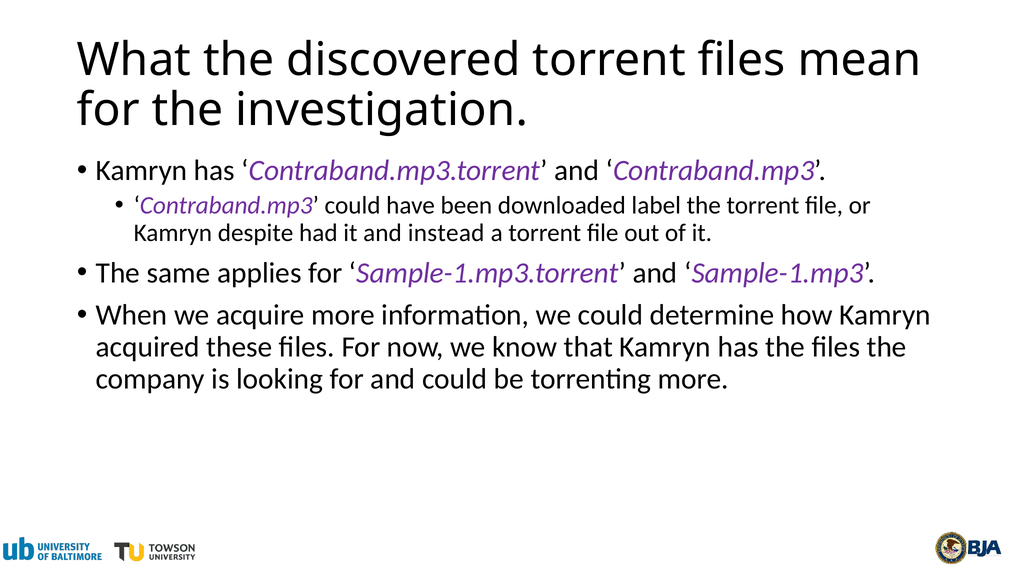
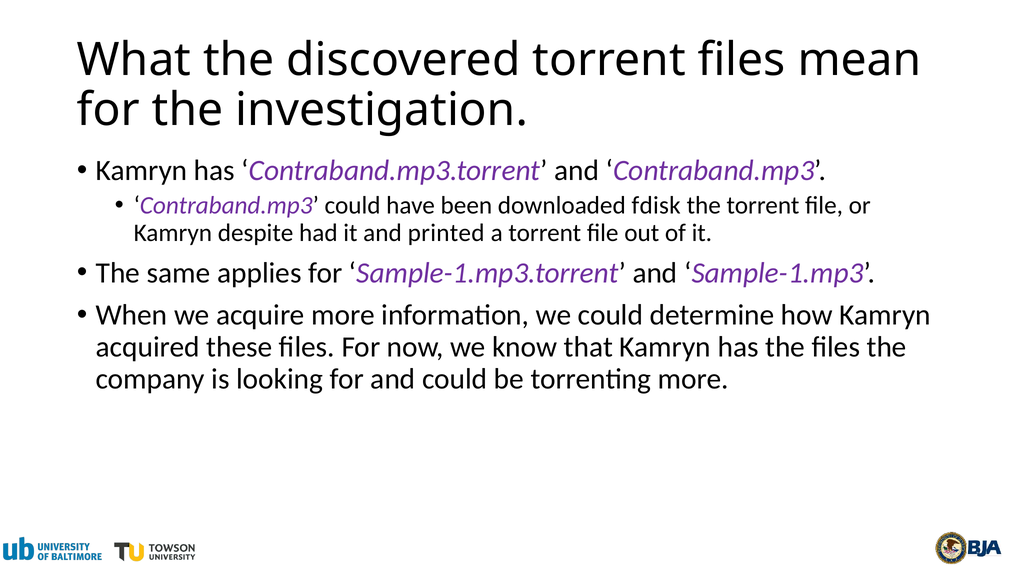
label: label -> fdisk (656, 205)
instead: instead -> printed (446, 233)
